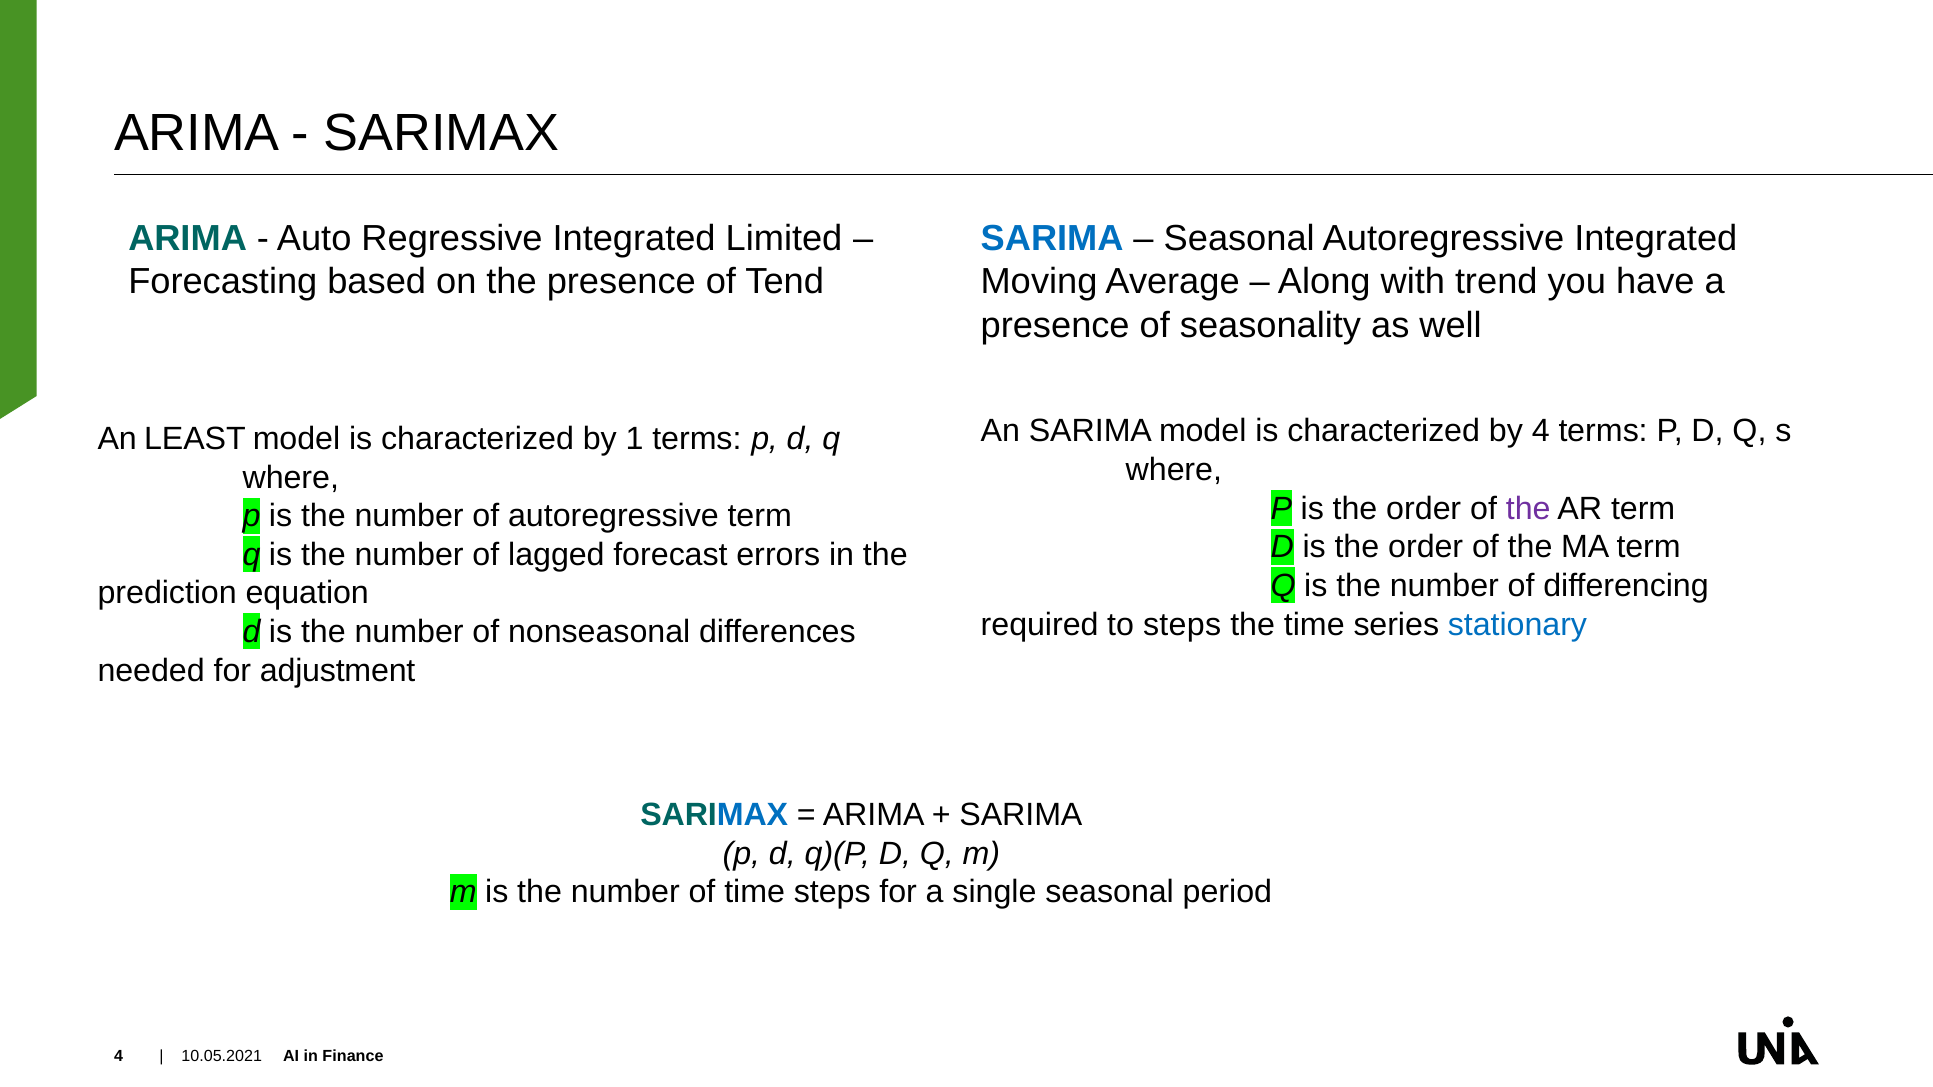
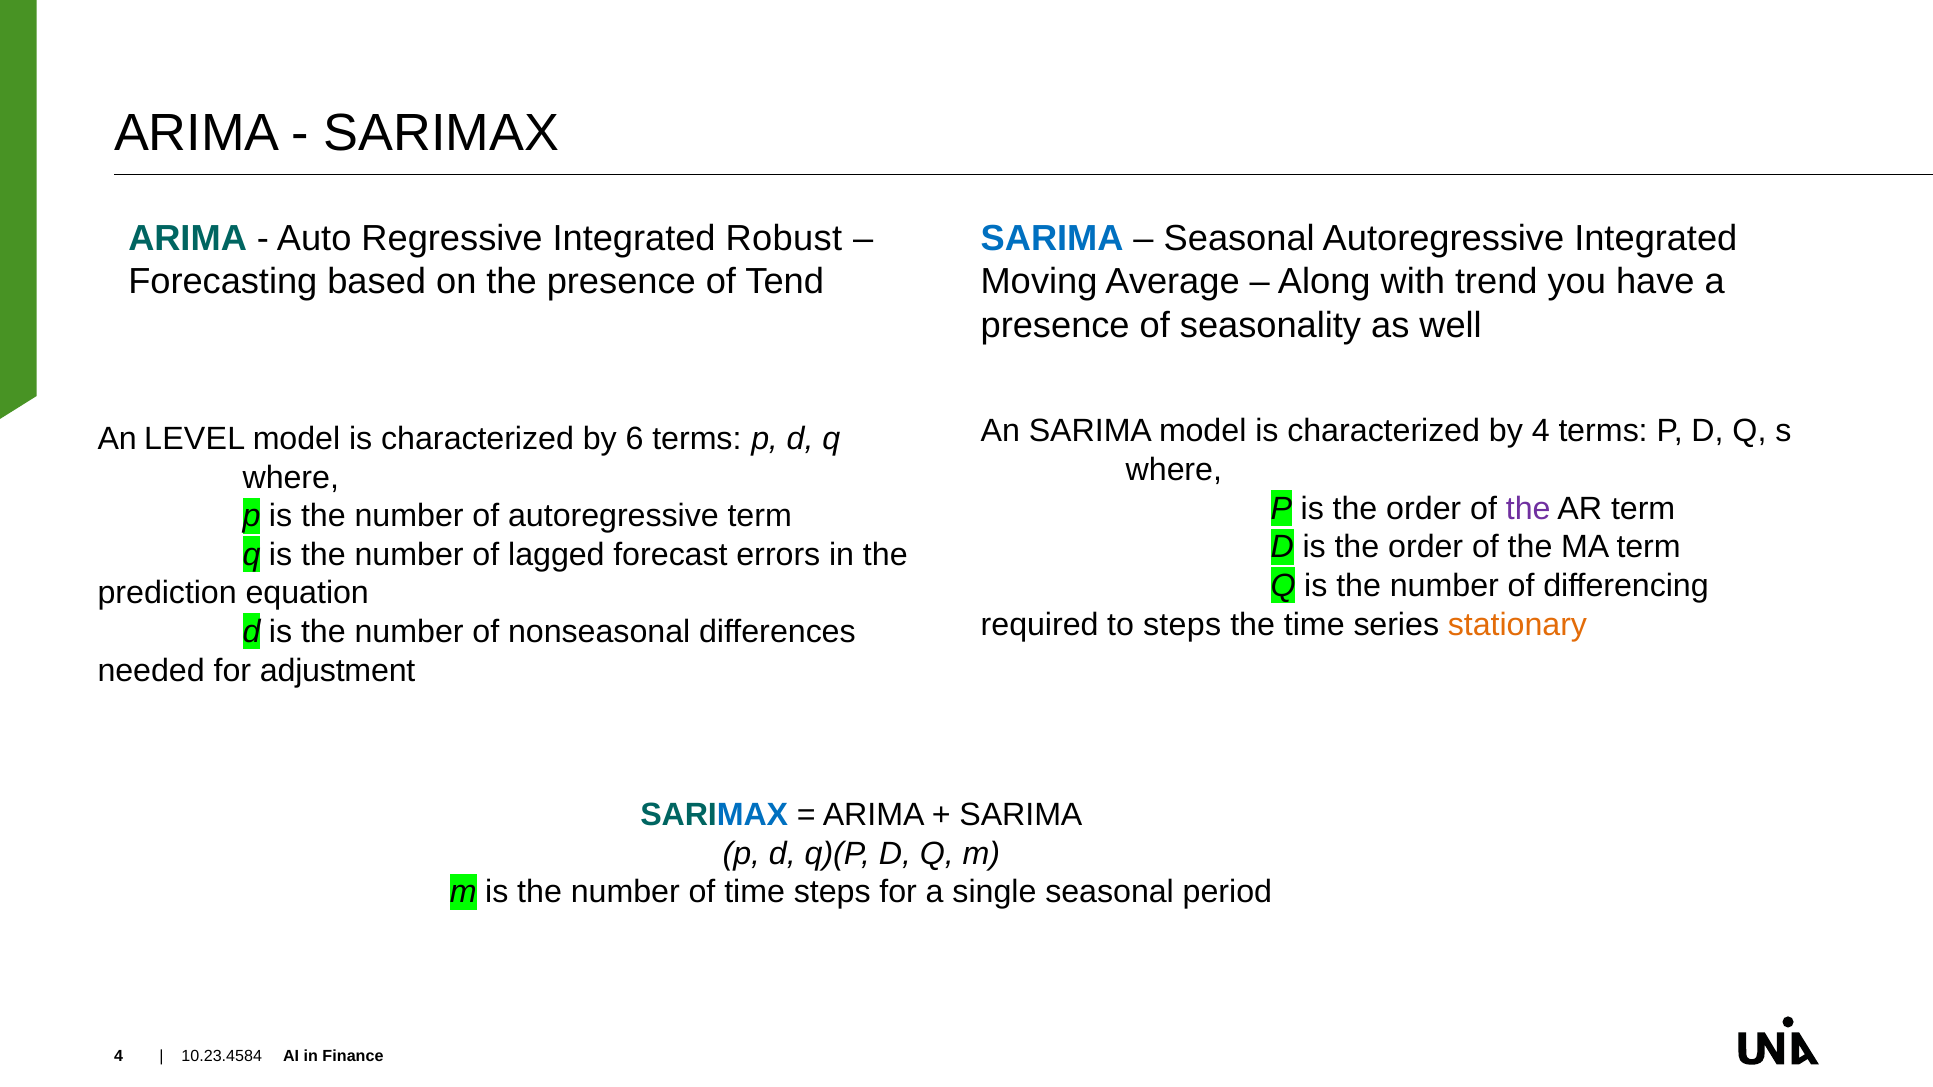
Limited: Limited -> Robust (784, 238)
LEAST: LEAST -> LEVEL (195, 439)
1: 1 -> 6 (635, 439)
stationary colour: blue -> orange (1517, 625)
10.05.2021: 10.05.2021 -> 10.23.4584 (222, 1057)
